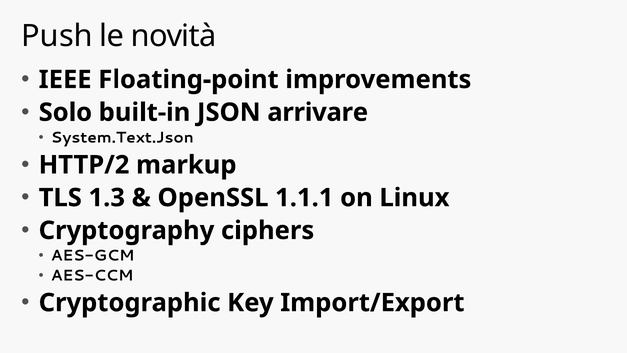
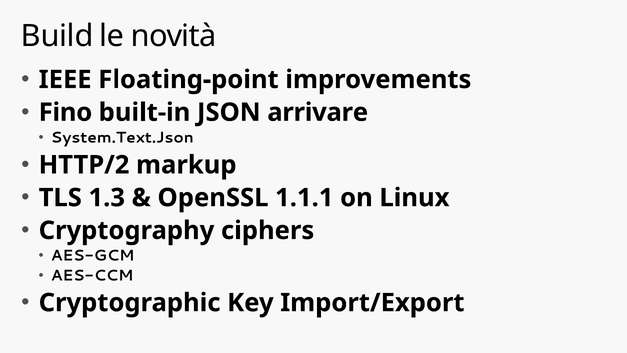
Push: Push -> Build (57, 36)
Solo: Solo -> Fino (65, 112)
